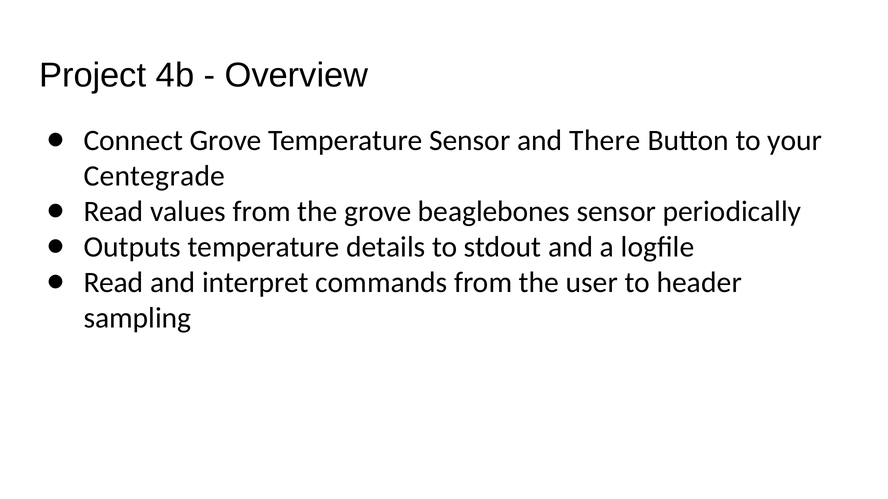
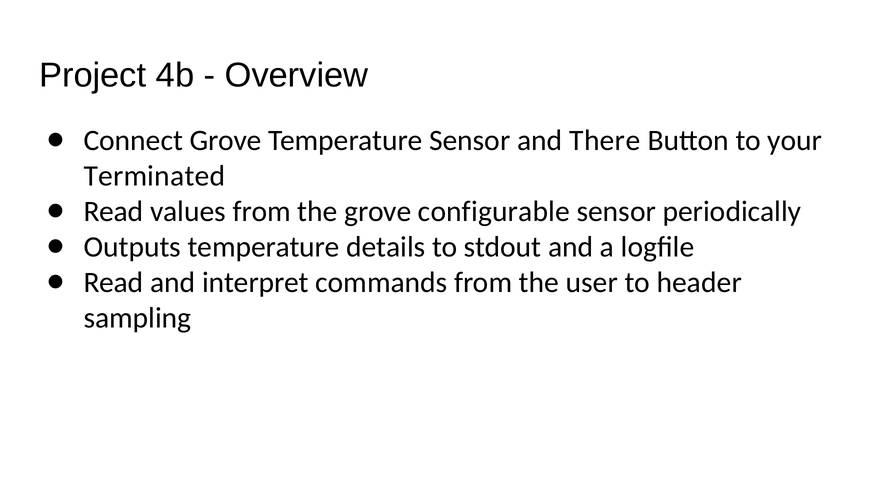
Centegrade: Centegrade -> Terminated (154, 176)
beaglebones: beaglebones -> configurable (494, 212)
